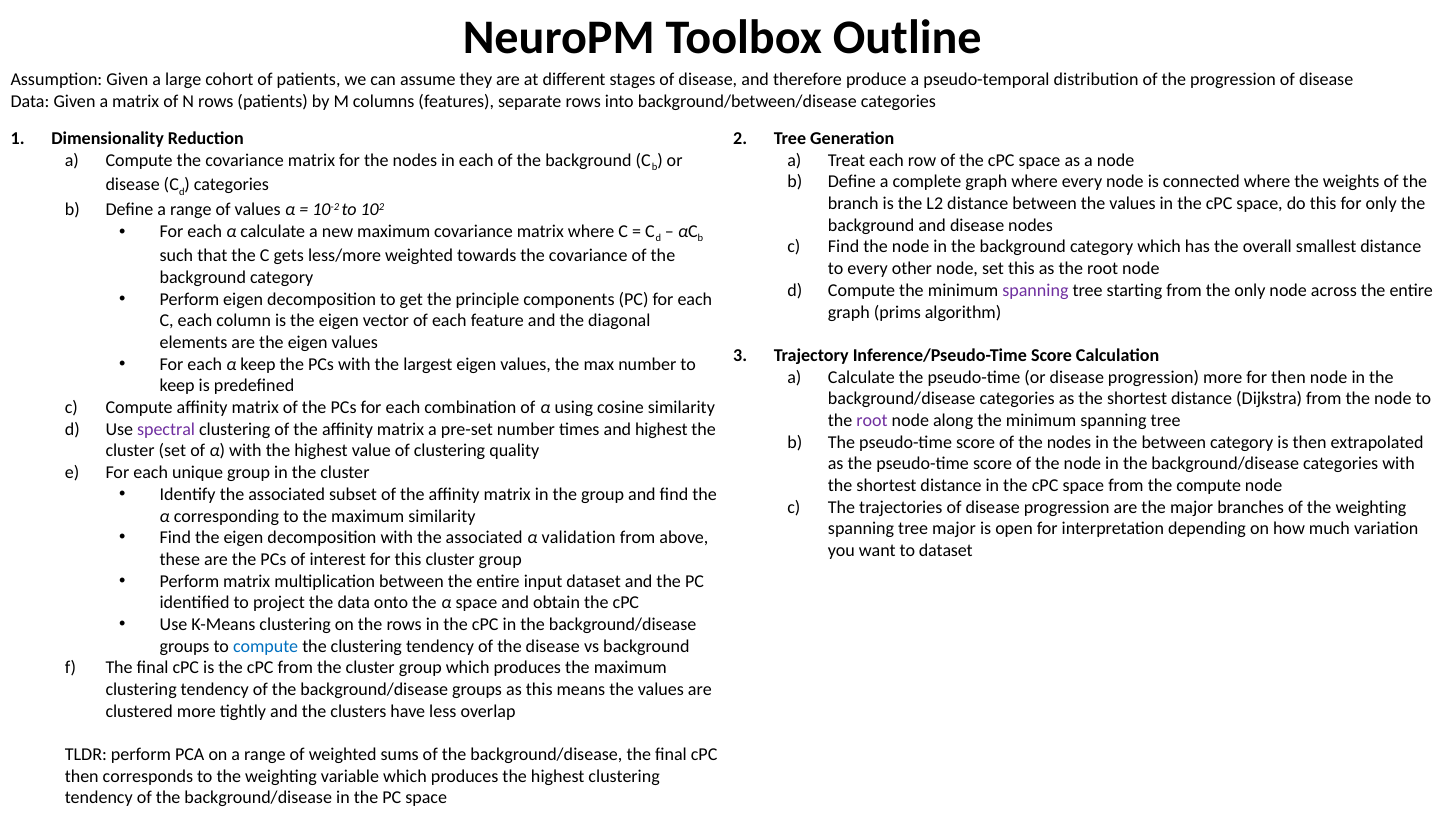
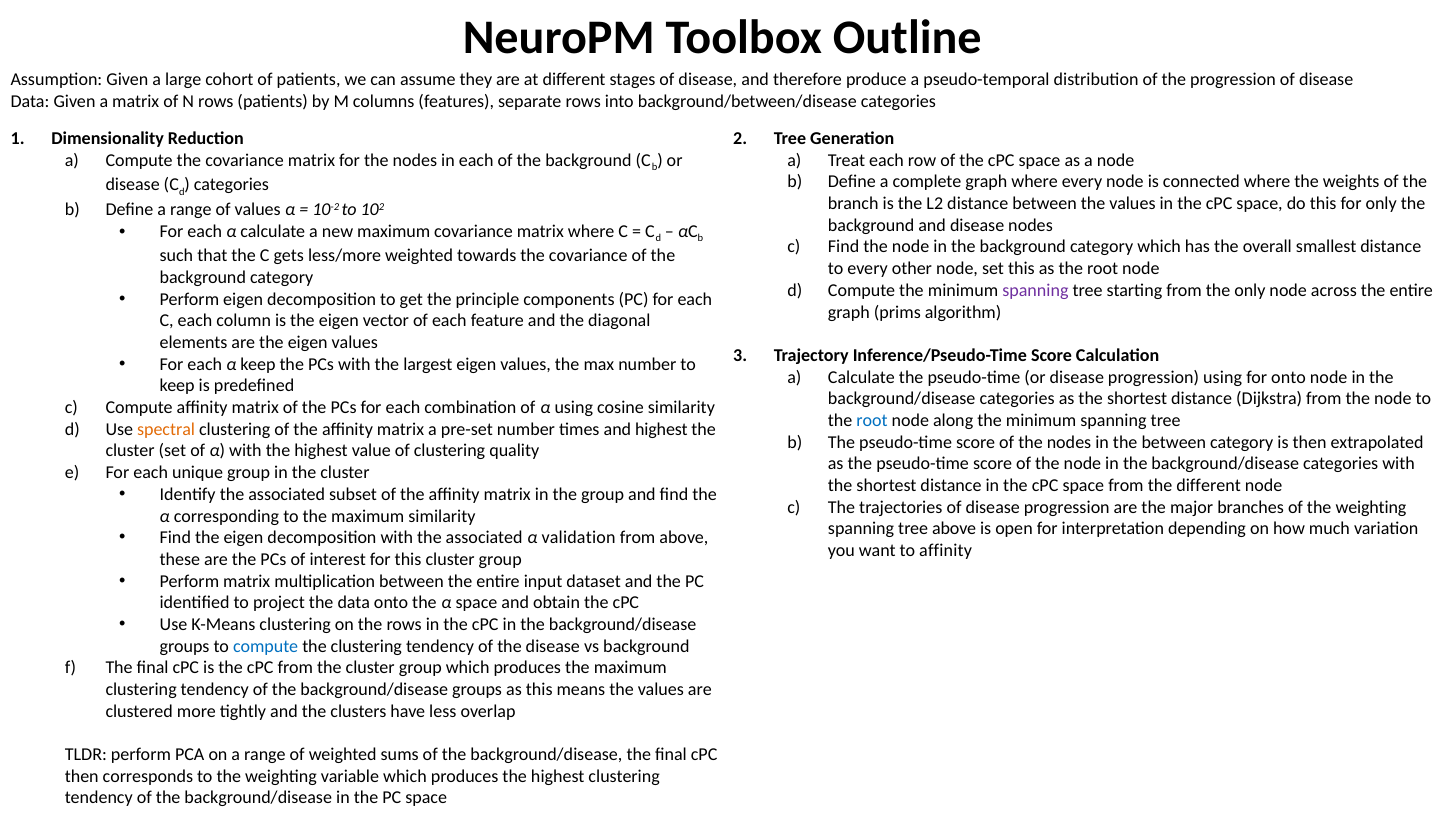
progression more: more -> using (1223, 377)
for then: then -> onto (1289, 377)
root colour: purple -> blue (872, 420)
spectral colour: purple -> orange (166, 429)
the compute: compute -> different (1209, 485)
tree major: major -> above (954, 529)
to dataset: dataset -> affinity (946, 550)
